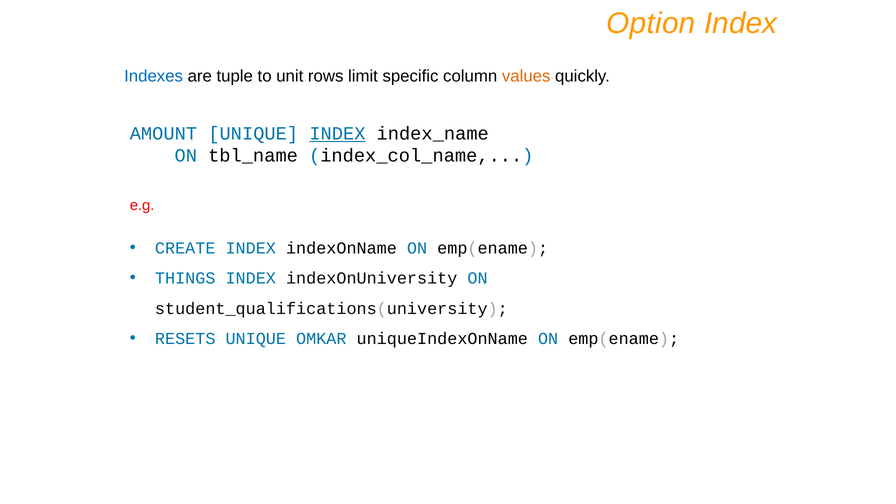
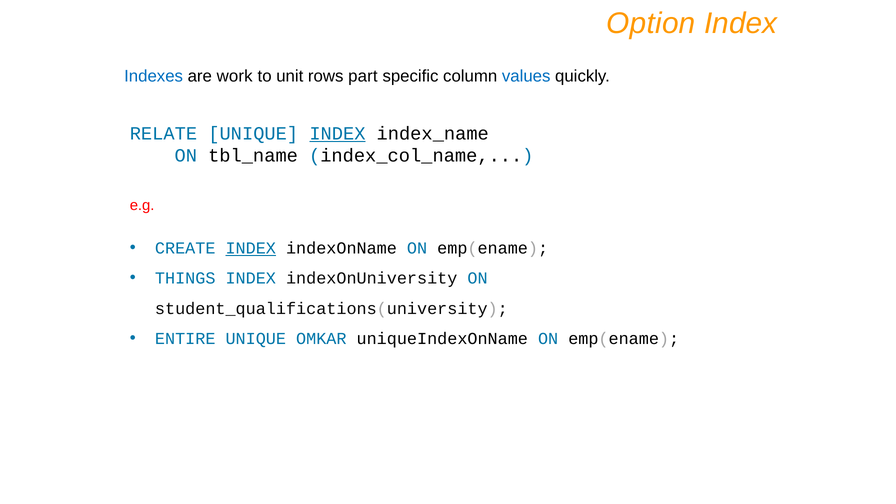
tuple: tuple -> work (235, 76)
limit: limit -> part (363, 76)
values colour: orange -> blue (526, 76)
AMOUNT: AMOUNT -> RELATE (163, 133)
INDEX underline: none -> present (251, 248)
RESETS: RESETS -> ENTIRE (185, 339)
